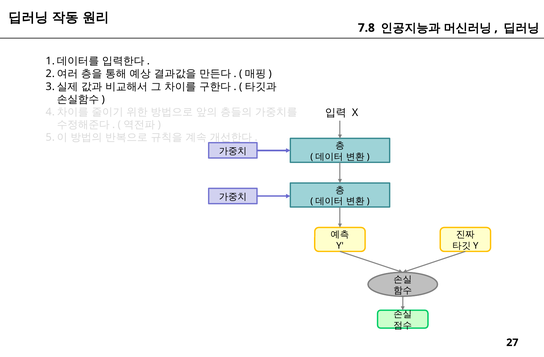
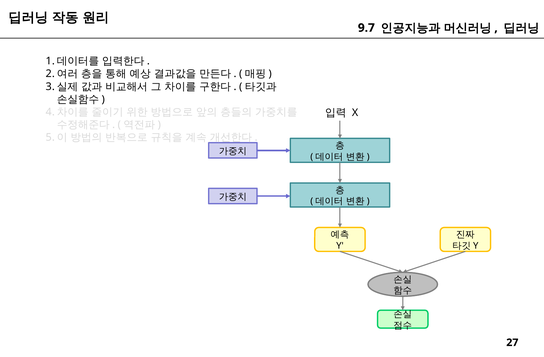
7.8: 7.8 -> 9.7 (366, 28)
